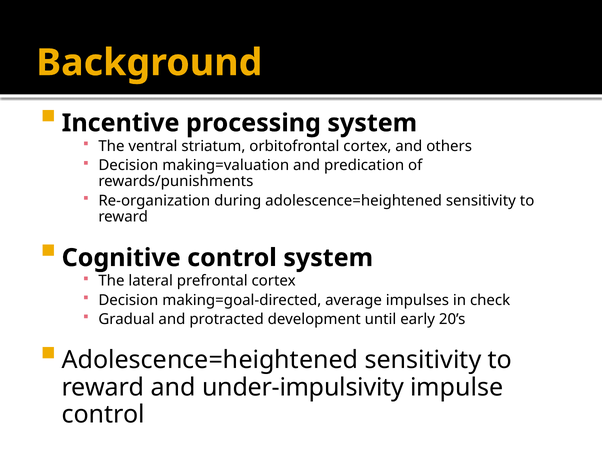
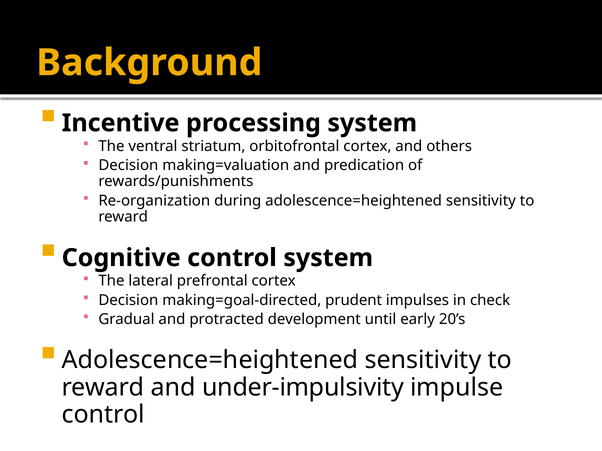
average: average -> prudent (354, 300)
